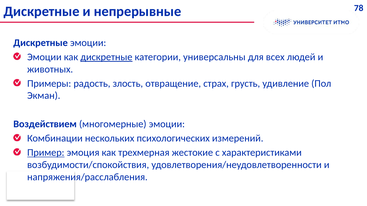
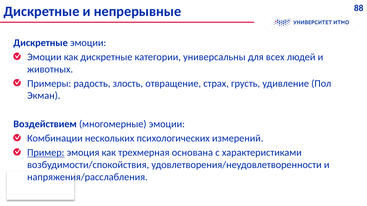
78: 78 -> 88 (359, 8)
дискретные underline: present -> none (106, 57)
жестокие: жестокие -> основана (192, 153)
